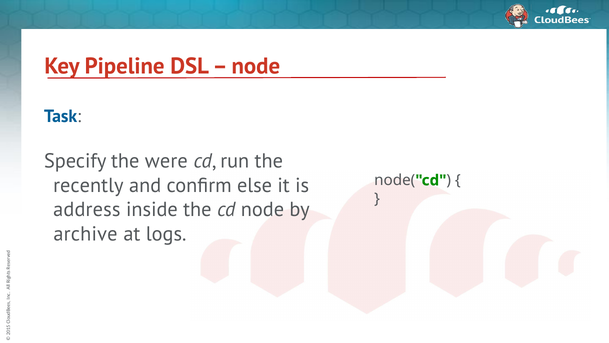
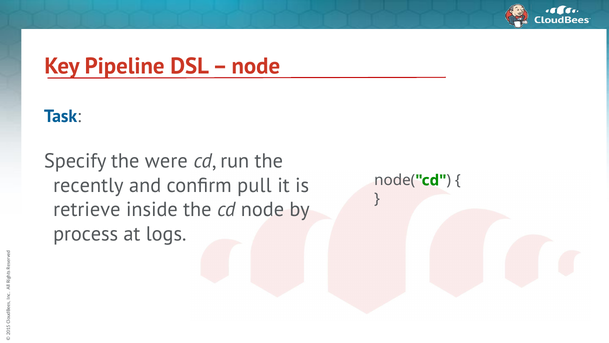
else: else -> pull (254, 185)
address: address -> retrieve (87, 209)
archive: archive -> process (86, 234)
